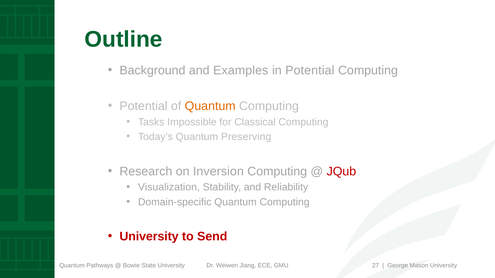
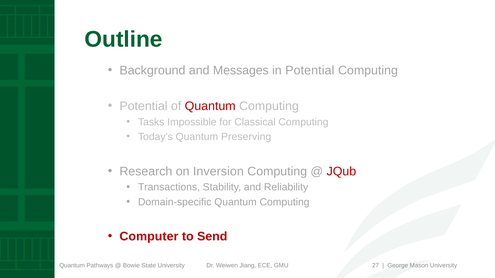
Examples: Examples -> Messages (241, 71)
Quantum colour: orange -> red (210, 106)
Visualization: Visualization -> Transactions (169, 188)
University: University -> Computer (149, 237)
